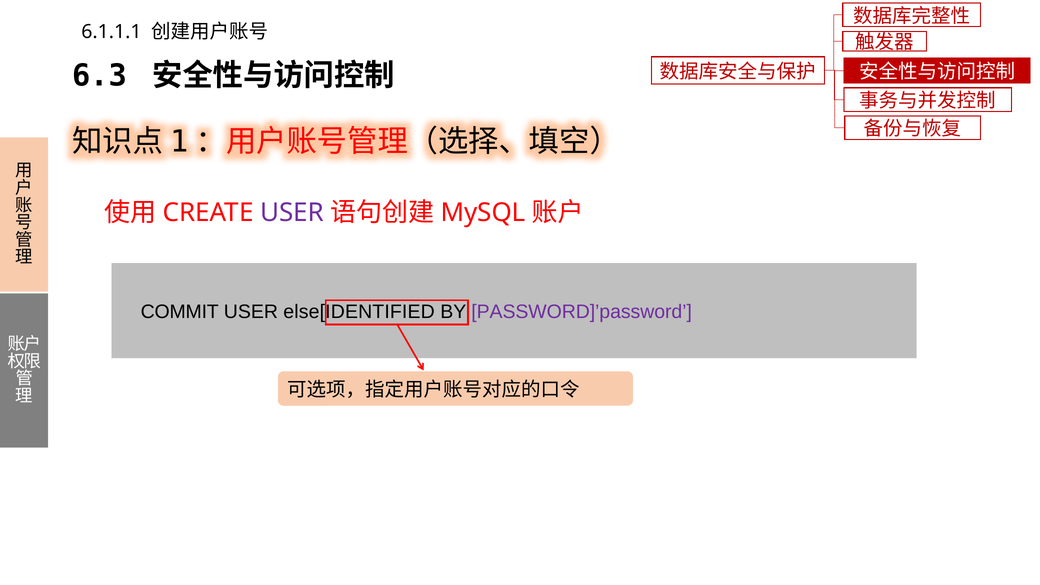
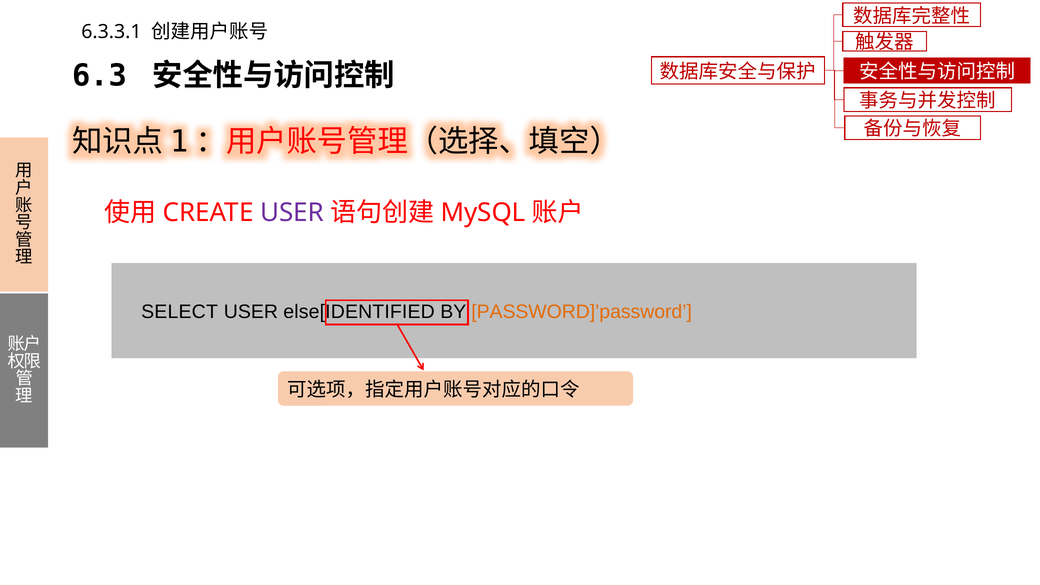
6.1.1.1: 6.1.1.1 -> 6.3.3.1 (111, 32)
COMMIT: COMMIT -> SELECT (180, 312)
PASSWORD]’password colour: purple -> orange (582, 312)
